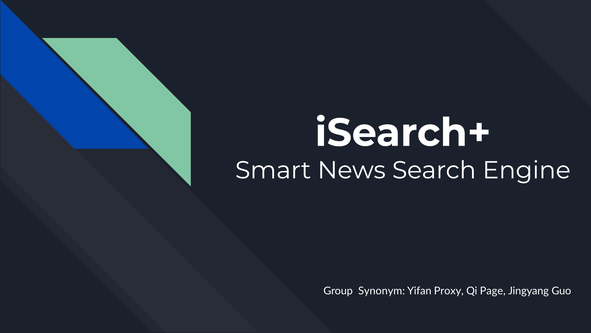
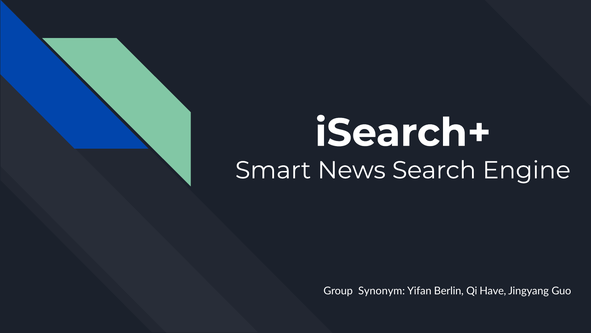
Proxy: Proxy -> Berlin (449, 291)
Page: Page -> Have (493, 291)
